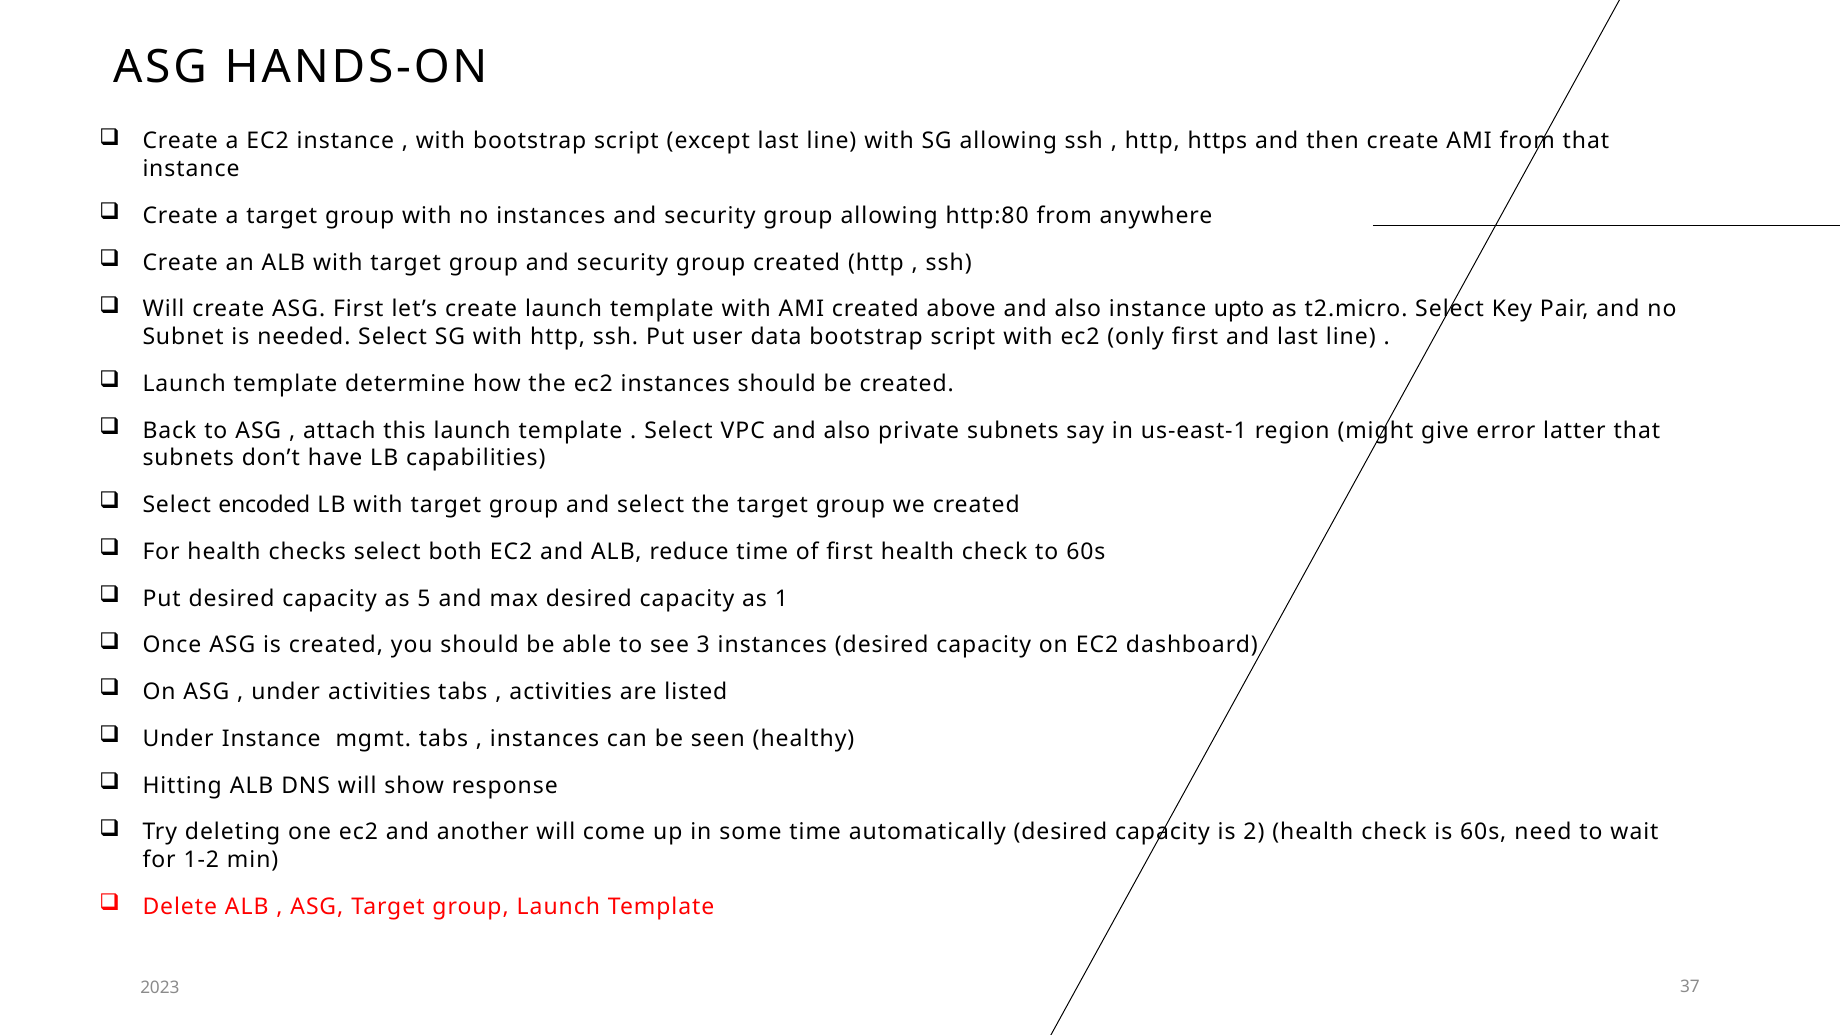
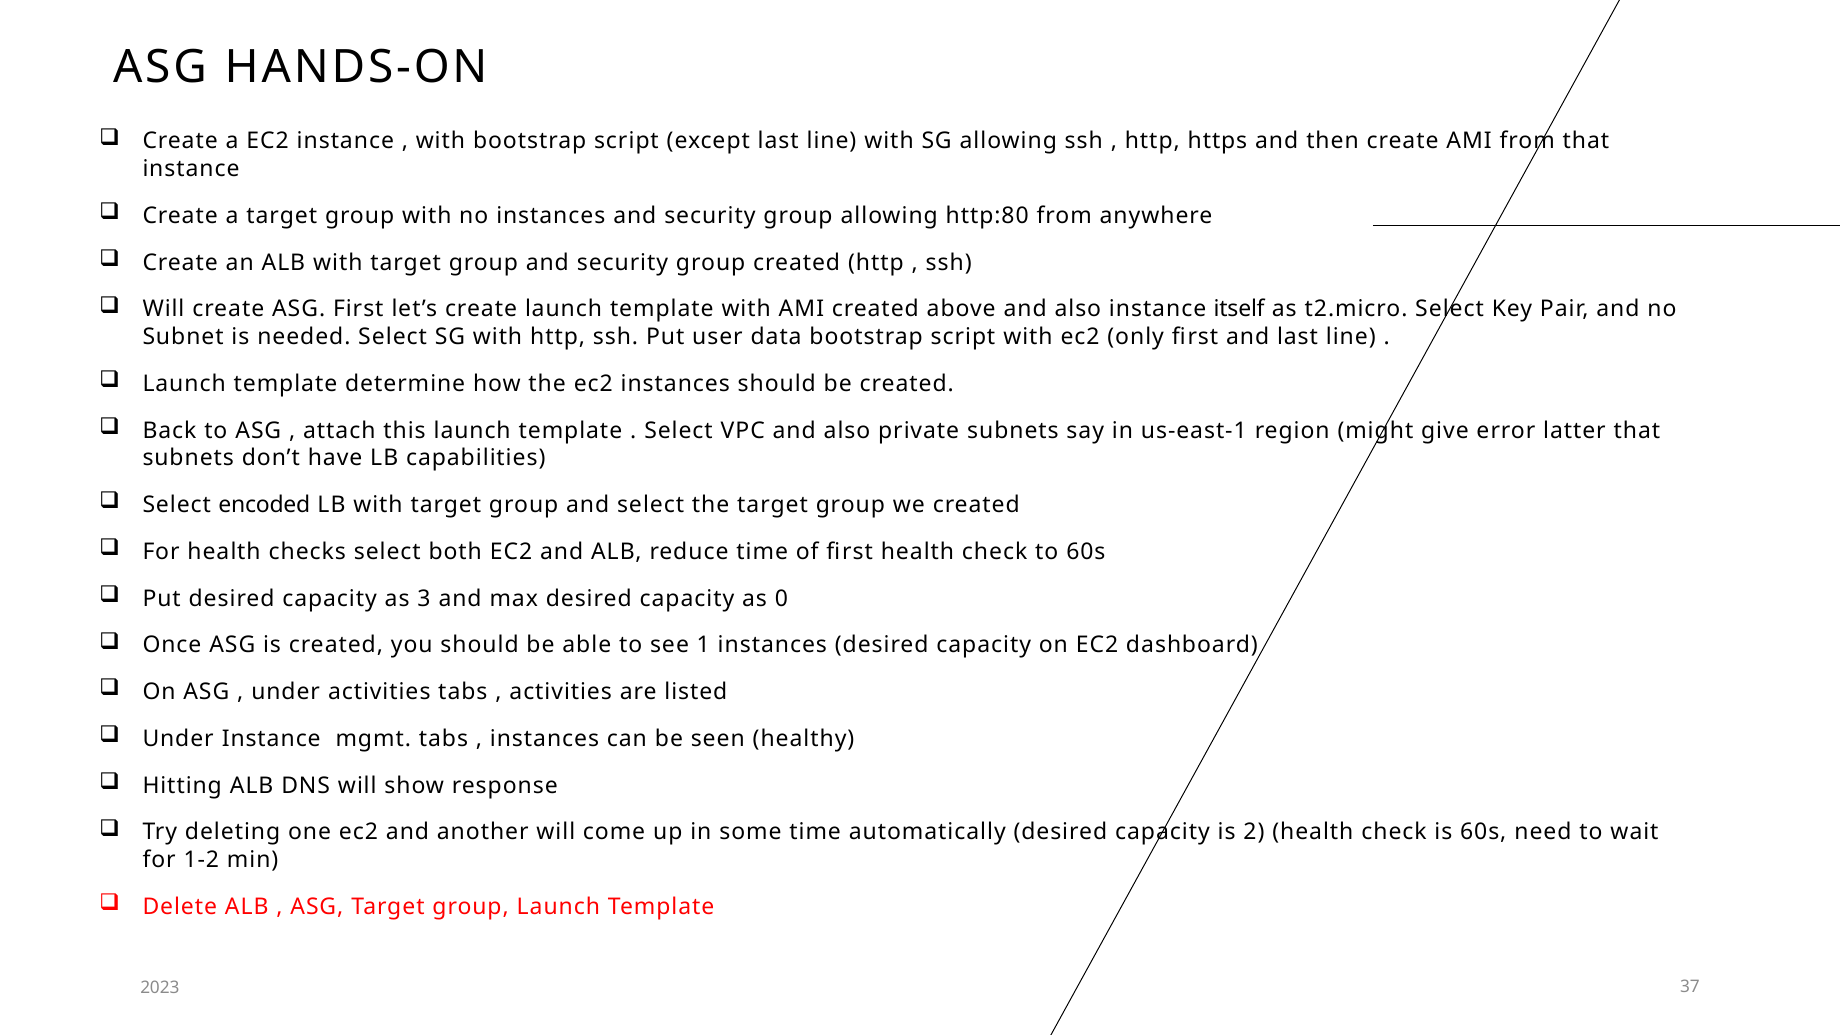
upto: upto -> itself (1239, 309)
5: 5 -> 3 (424, 598)
1: 1 -> 0 (781, 598)
3: 3 -> 1 (703, 645)
